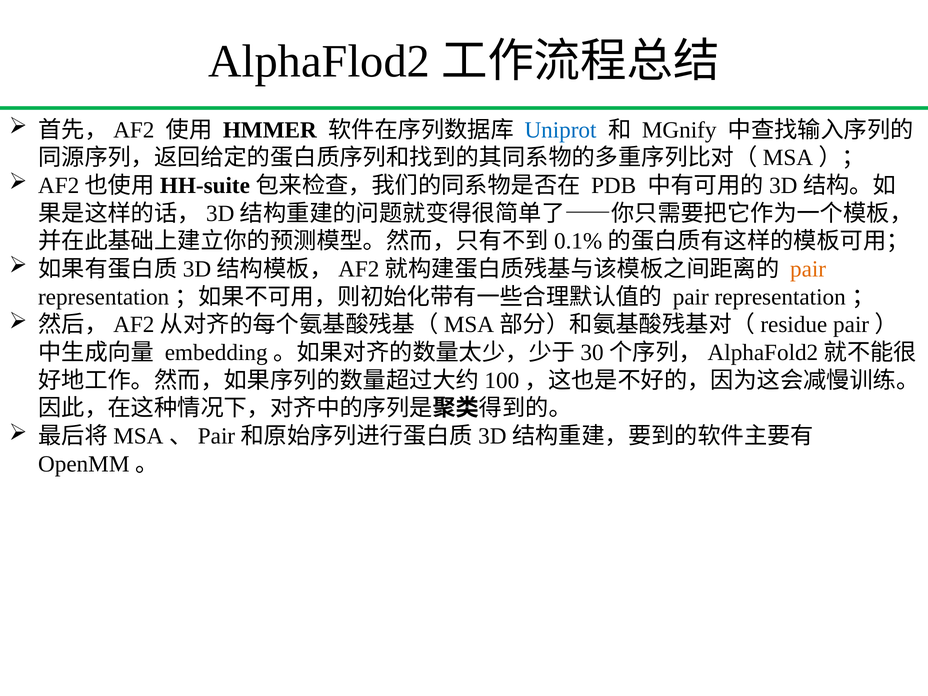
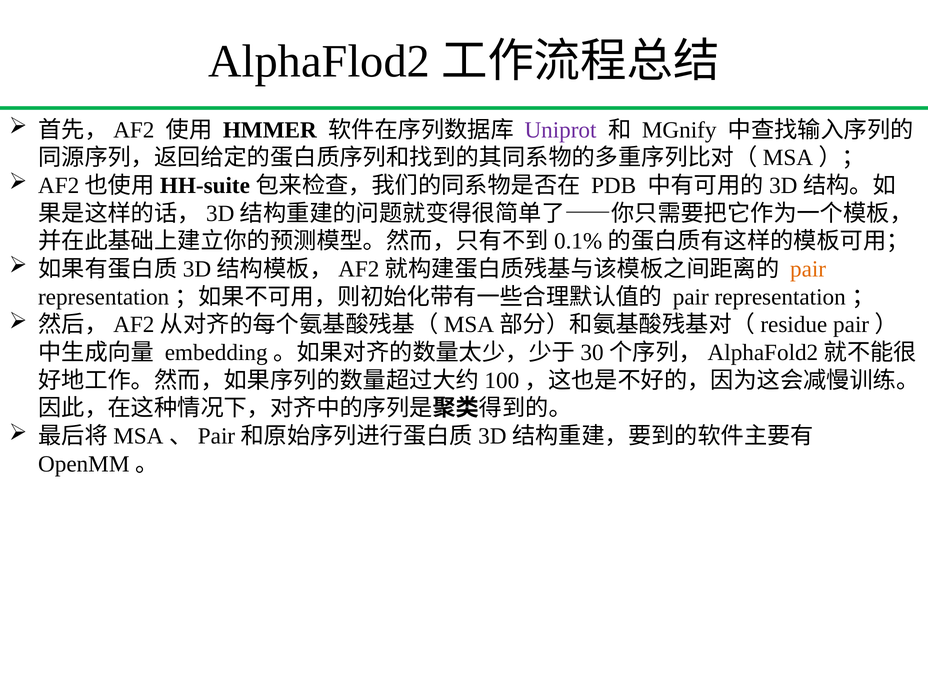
Uniprot colour: blue -> purple (560, 130)
